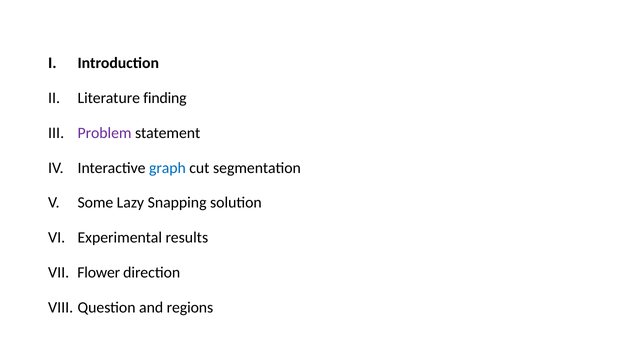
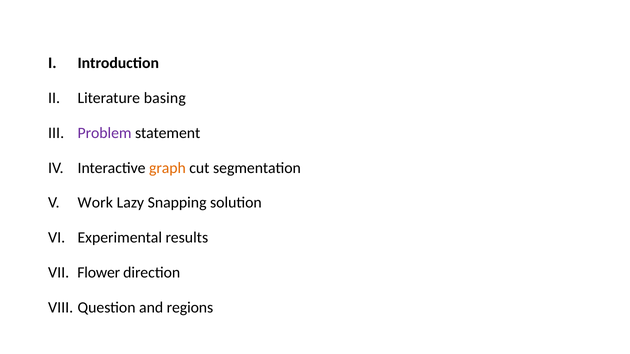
finding: finding -> basing (165, 98)
graph colour: blue -> orange (167, 168)
Some: Some -> Work (95, 203)
